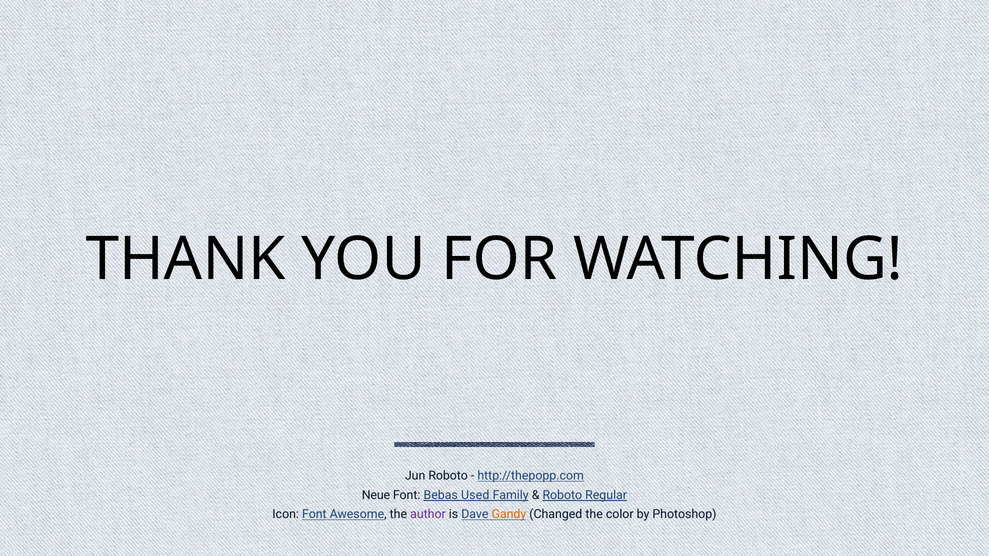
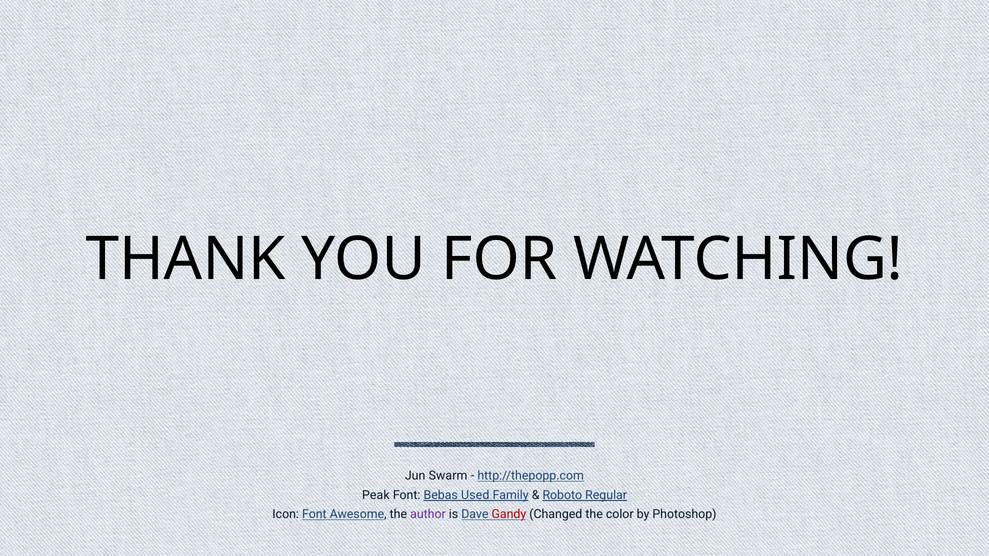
Jun Roboto: Roboto -> Swarm (448, 476)
Neue: Neue -> Peak (376, 495)
Gandy colour: orange -> red (509, 515)
